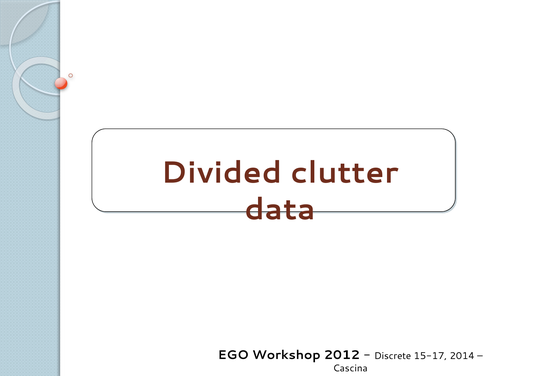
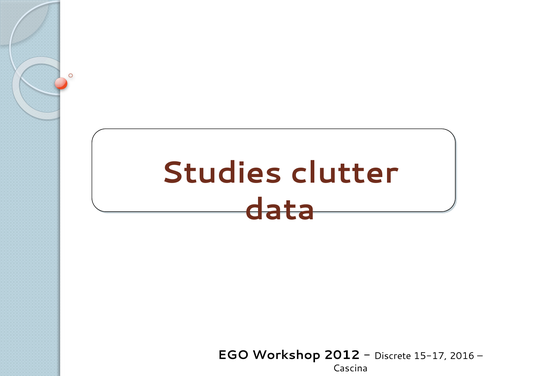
Divided: Divided -> Studies (222, 173)
2014: 2014 -> 2016 (462, 356)
